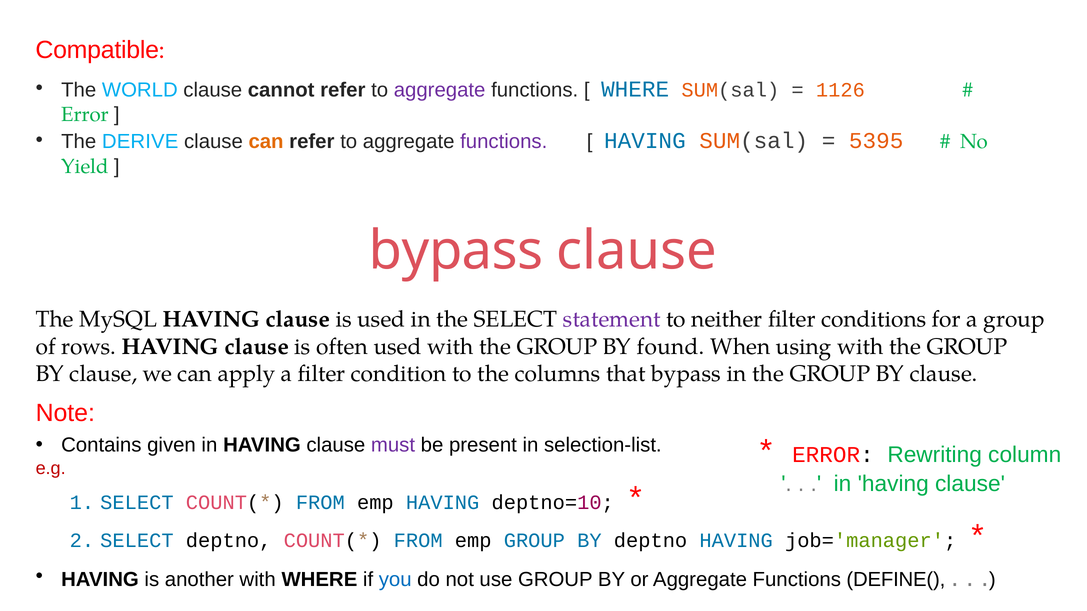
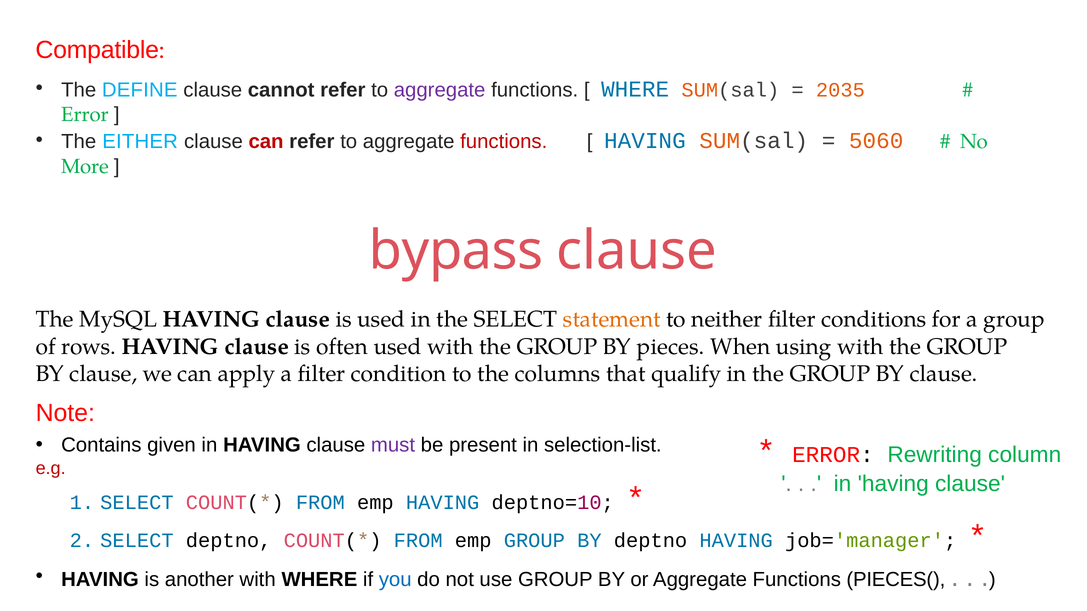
WORLD: WORLD -> DEFINE (140, 90)
1126: 1126 -> 2035 (840, 90)
DERIVE: DERIVE -> EITHER (140, 141)
can colour: orange -> red (266, 141)
functions colour: purple -> red (504, 141)
5395: 5395 -> 5060 (876, 141)
Yield: Yield -> More (85, 166)
statement colour: purple -> orange (612, 320)
found: found -> pieces (671, 347)
that bypass: bypass -> qualify (686, 374)
DEFINE(: DEFINE( -> PIECES( (896, 580)
